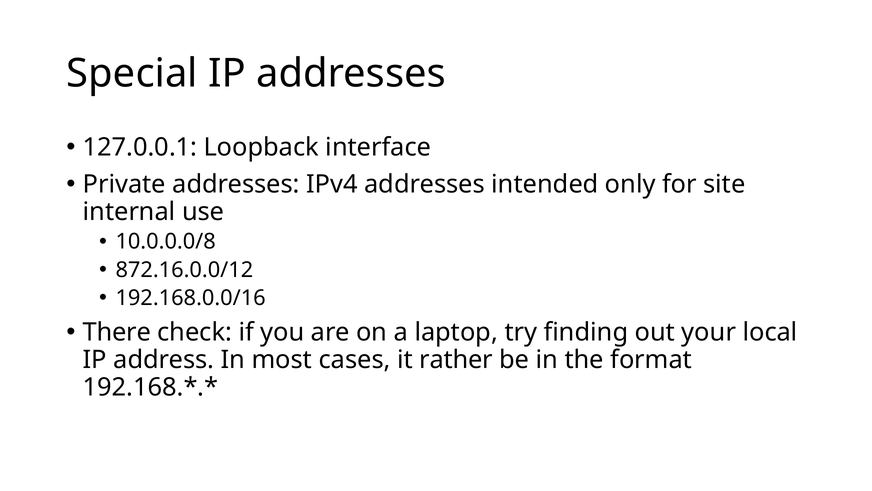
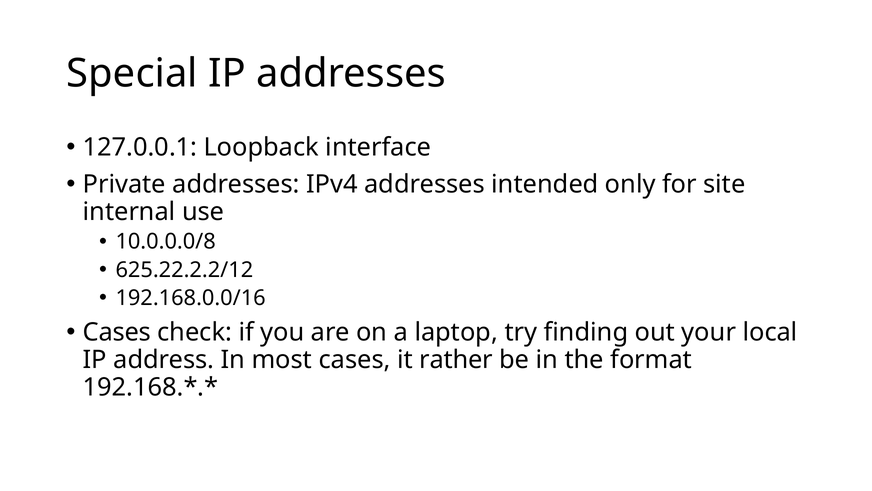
872.16.0.0/12: 872.16.0.0/12 -> 625.22.2.2/12 (184, 270)
There: There -> Cases (117, 332)
